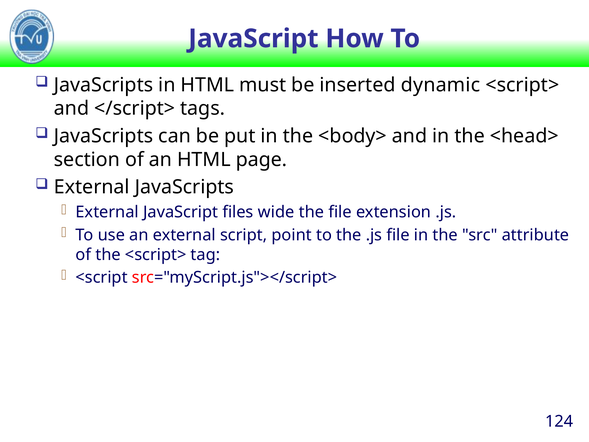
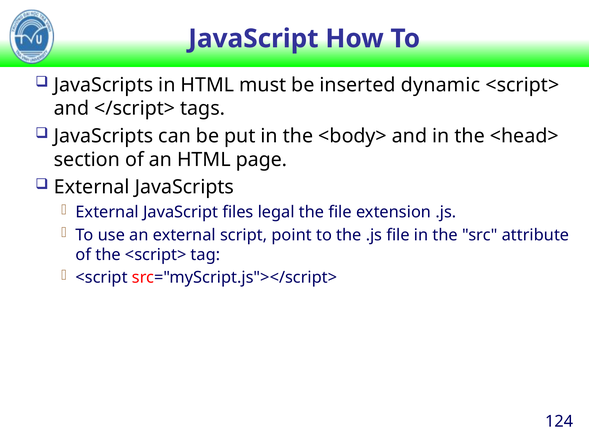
wide: wide -> legal (276, 212)
